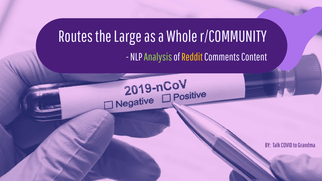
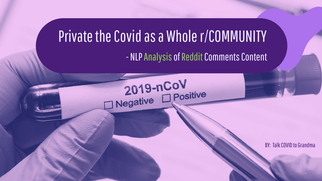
Routes: Routes -> Private (76, 37)
the Large: Large -> Covid (128, 37)
Reddit colour: yellow -> light green (192, 57)
